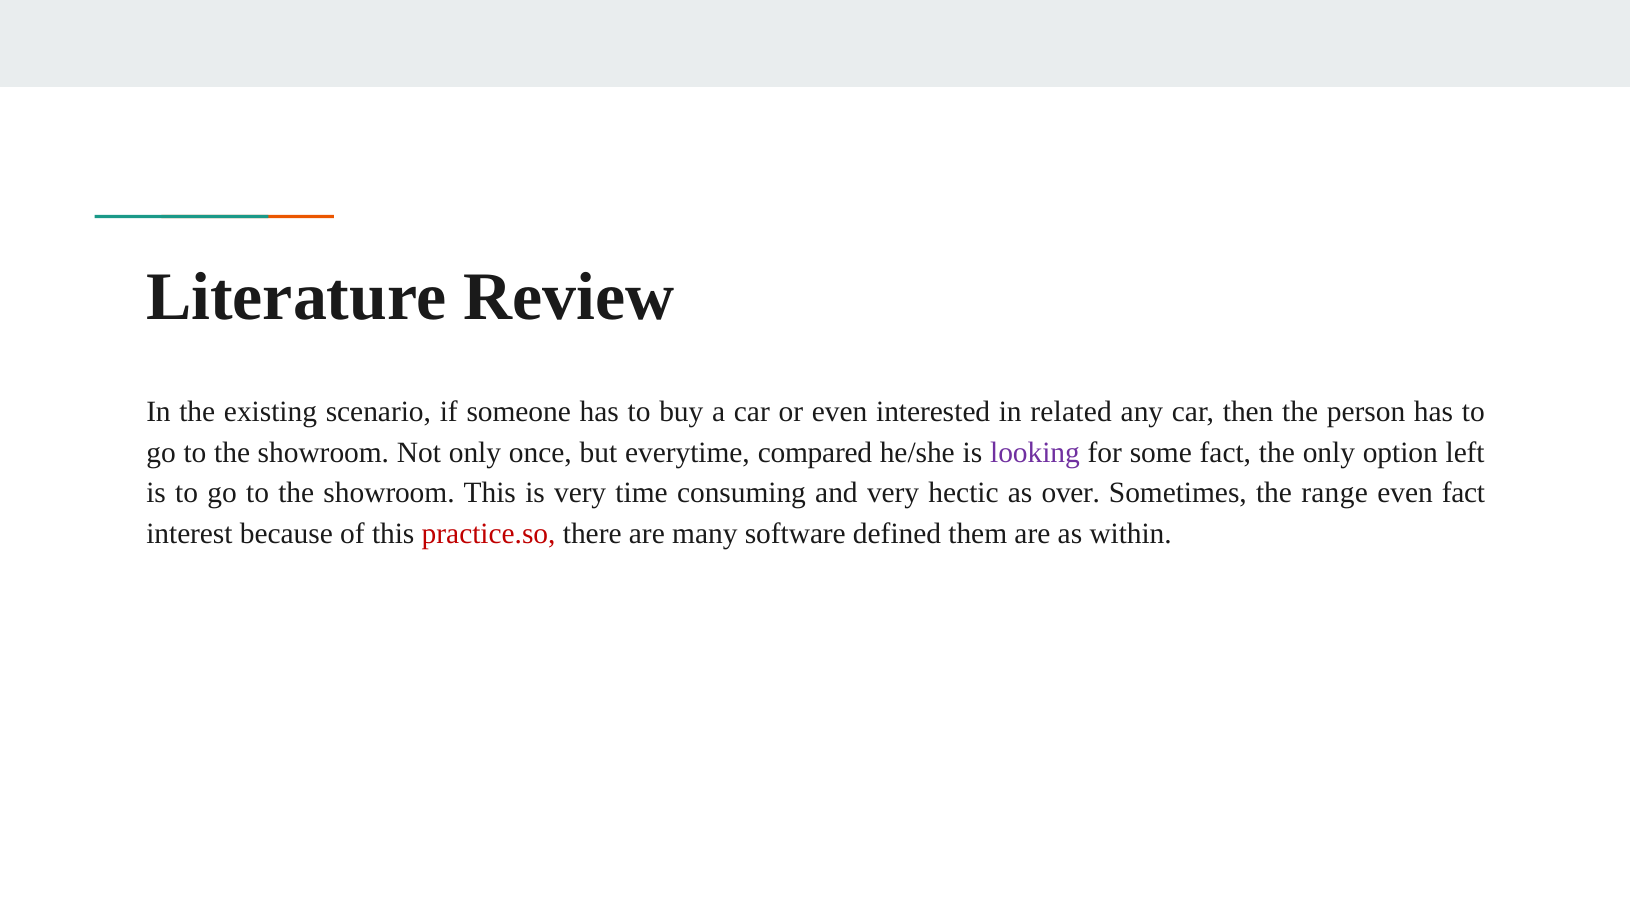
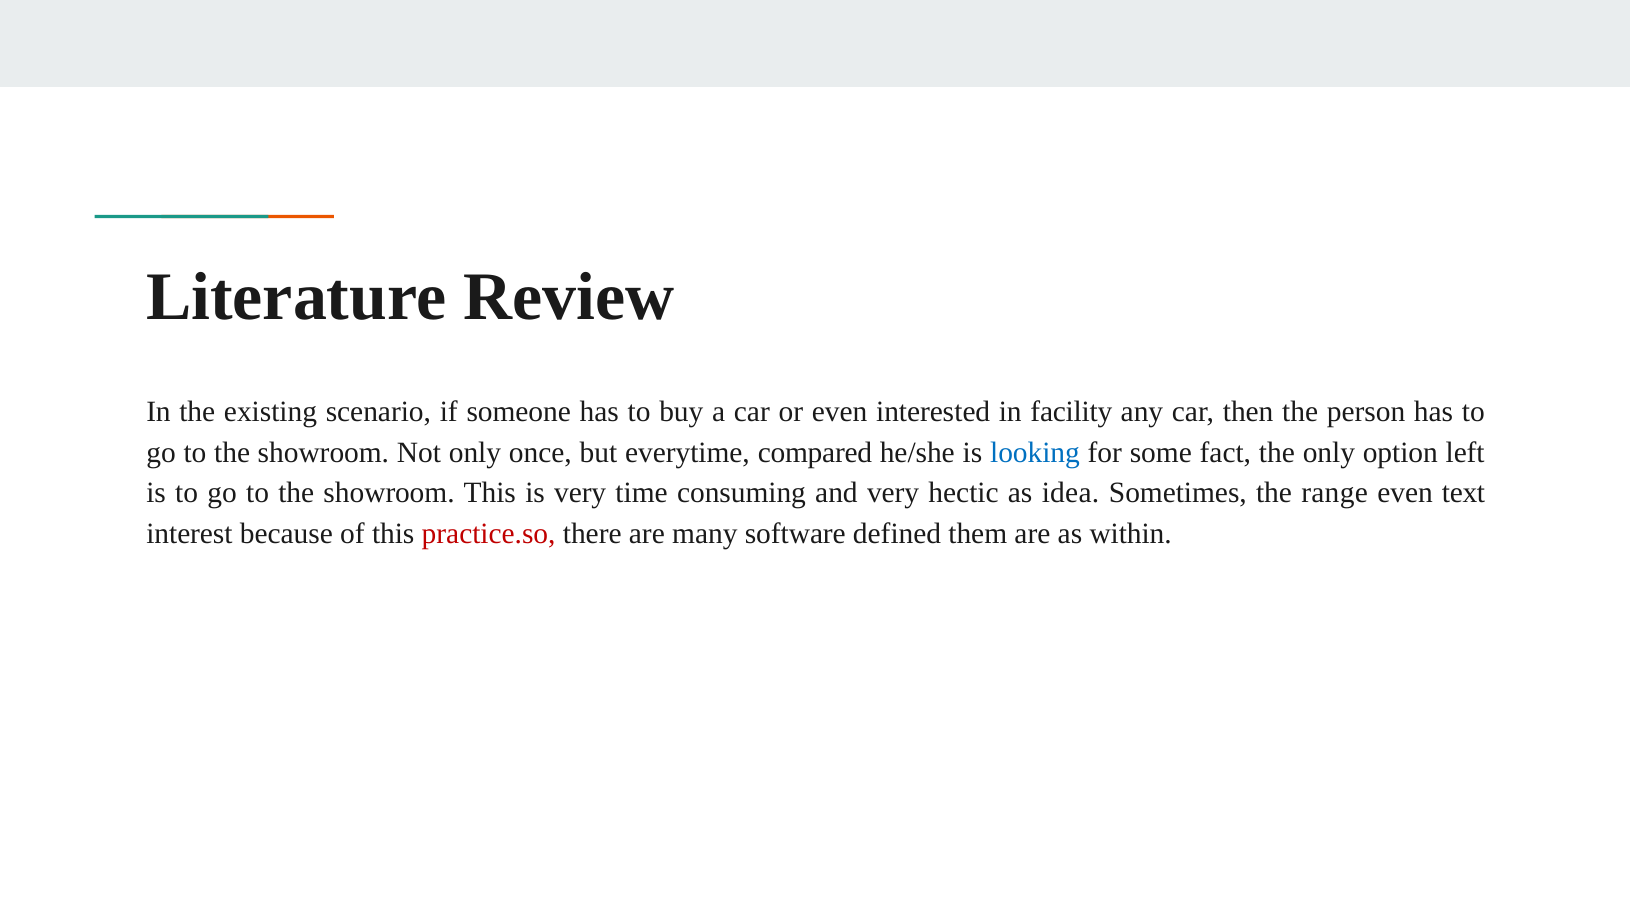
related: related -> facility (1071, 412)
looking colour: purple -> blue (1035, 453)
over: over -> idea (1071, 493)
even fact: fact -> text (1464, 493)
